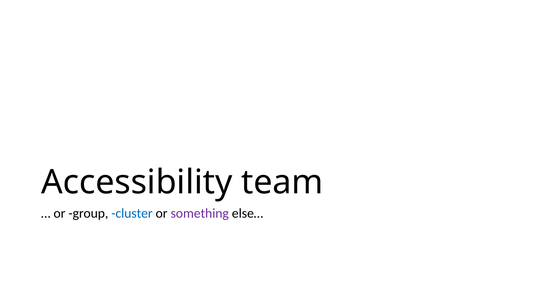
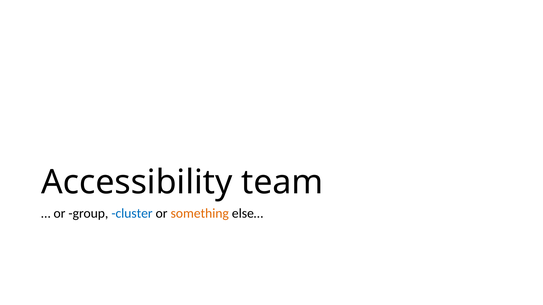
something colour: purple -> orange (200, 214)
